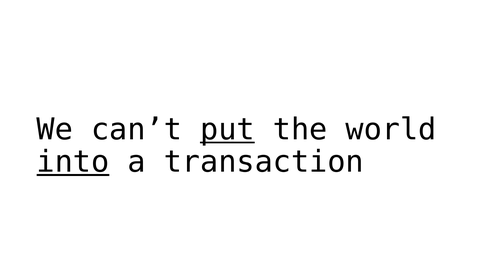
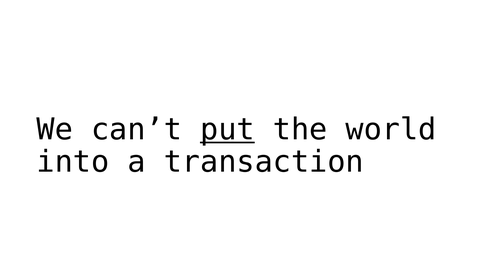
into underline: present -> none (73, 162)
